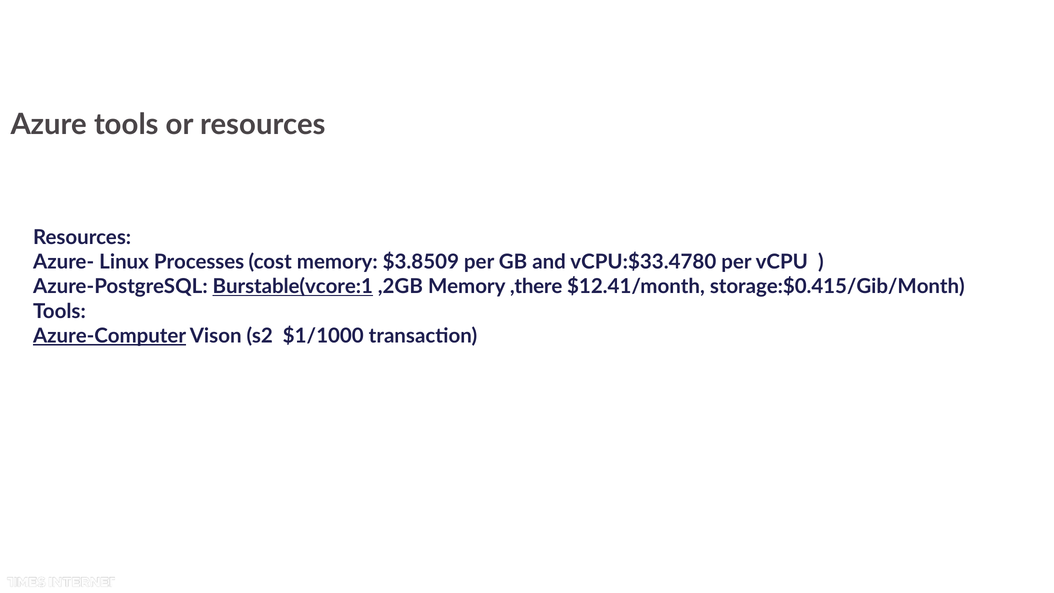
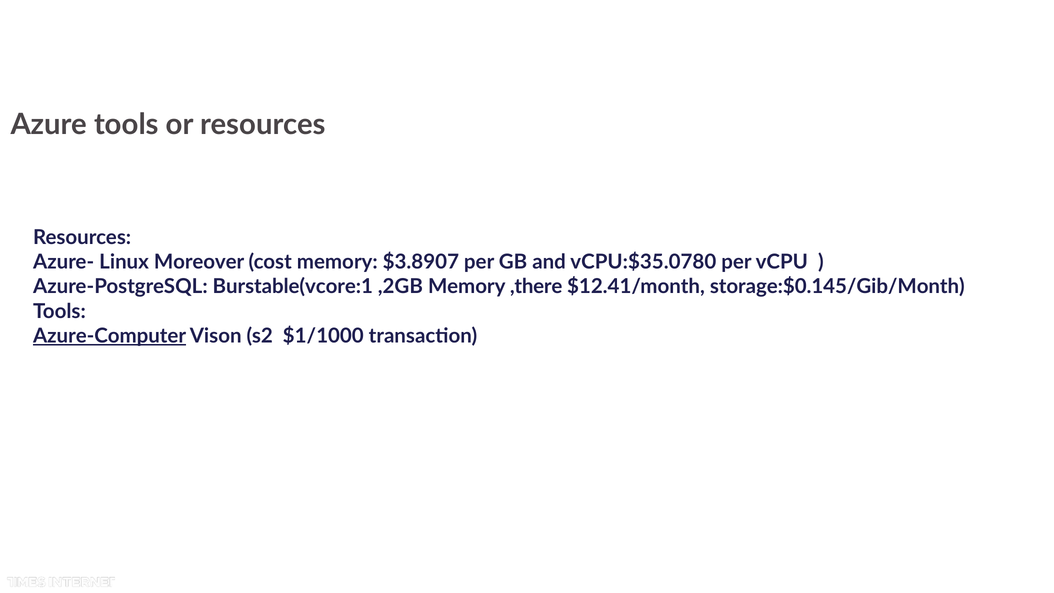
Processes: Processes -> Moreover (199, 262)
$3.8509: $3.8509 -> $3.8907 (421, 262)
vCPU:$33.4780: vCPU:$33.4780 -> vCPU:$35.0780 (643, 262)
Burstable(vcore:1 underline: present -> none (293, 287)
storage:$0.415/Gib/Month: storage:$0.415/Gib/Month -> storage:$0.145/Gib/Month (837, 287)
